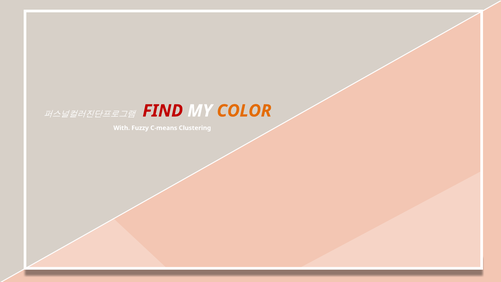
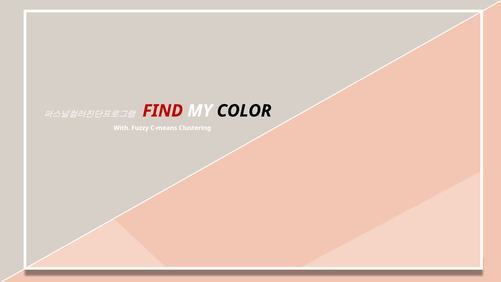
COLOR colour: orange -> black (244, 111)
